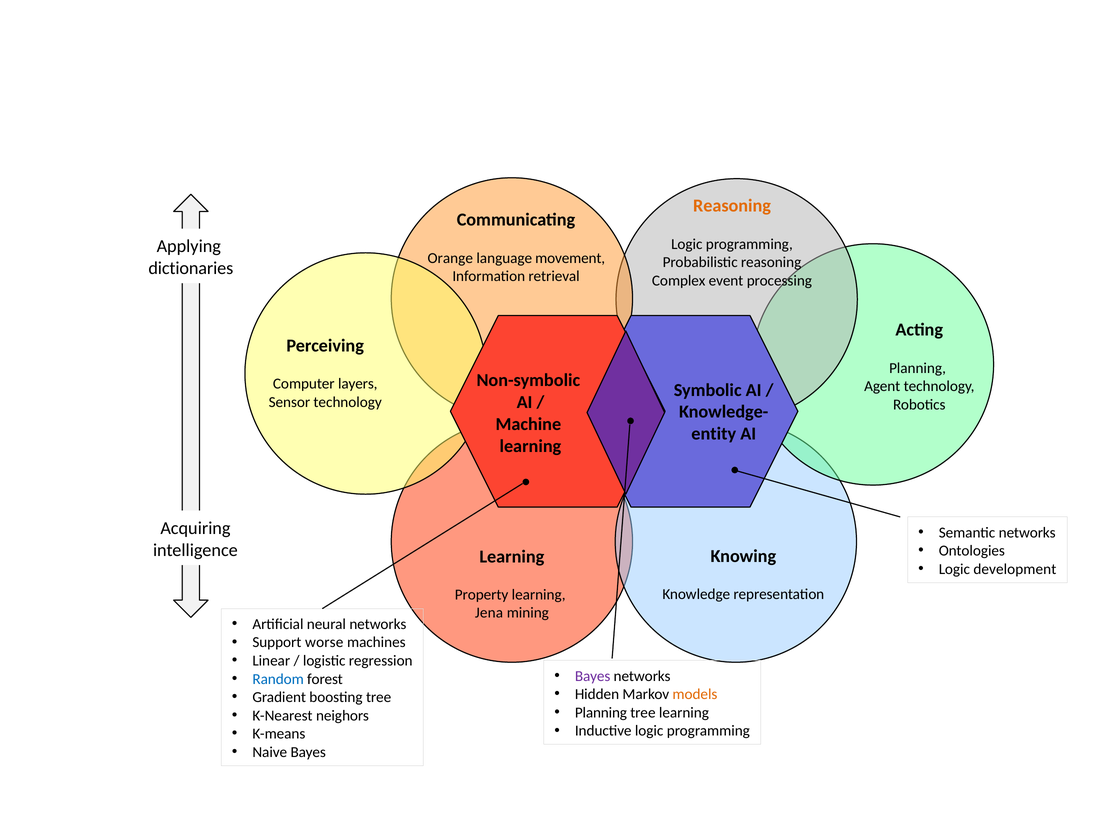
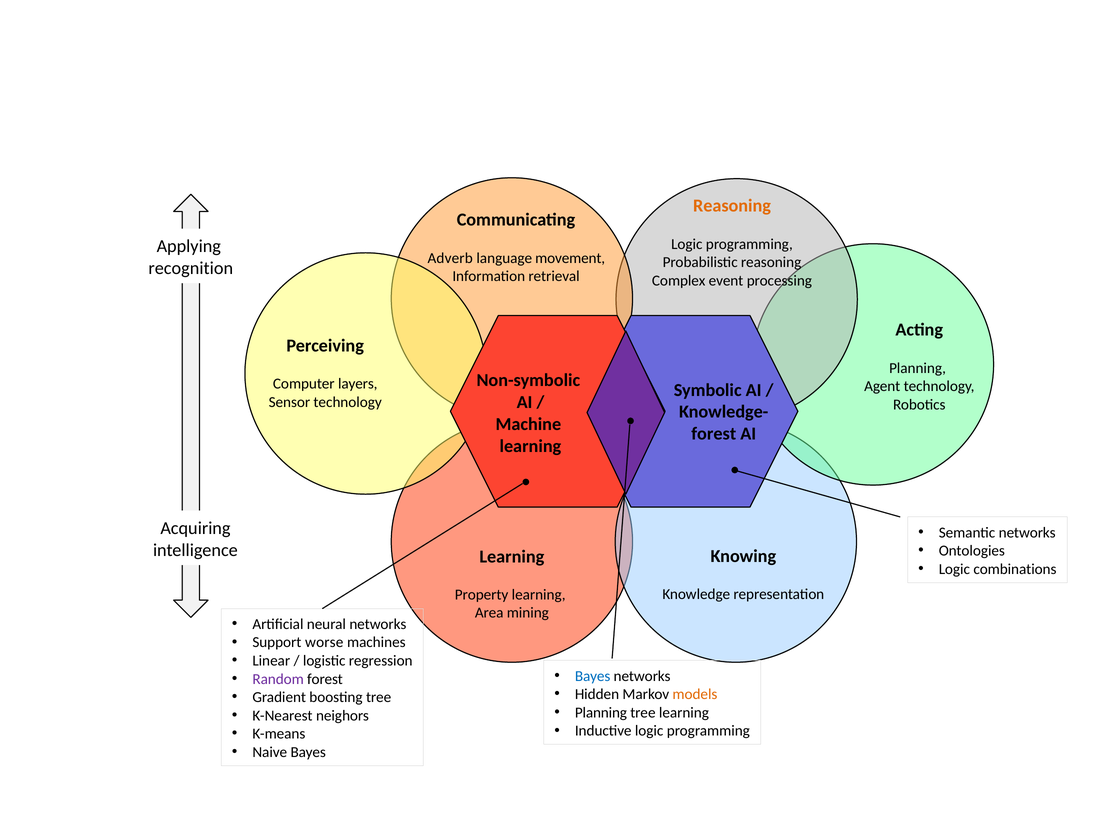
Orange: Orange -> Adverb (450, 258)
dictionaries: dictionaries -> recognition (191, 268)
entity: entity -> forest (714, 434)
development: development -> combinations (1015, 569)
Jena: Jena -> Area (489, 613)
Bayes colour: purple -> blue (593, 676)
Random colour: blue -> purple (278, 679)
